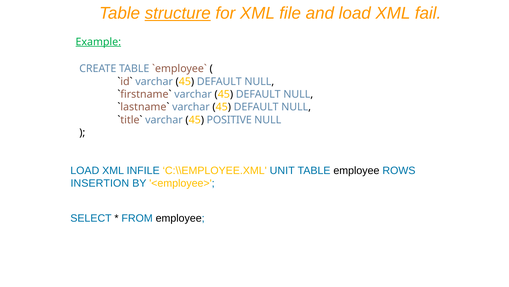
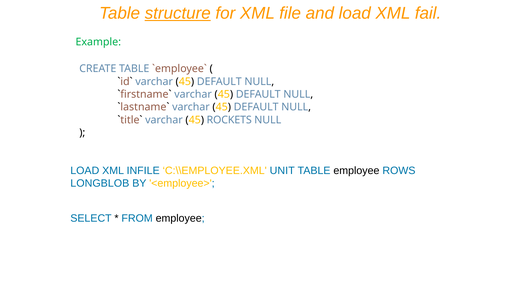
Example underline: present -> none (98, 42)
POSITIVE: POSITIVE -> ROCKETS (229, 120)
INSERTION: INSERTION -> LONGBLOB (100, 183)
